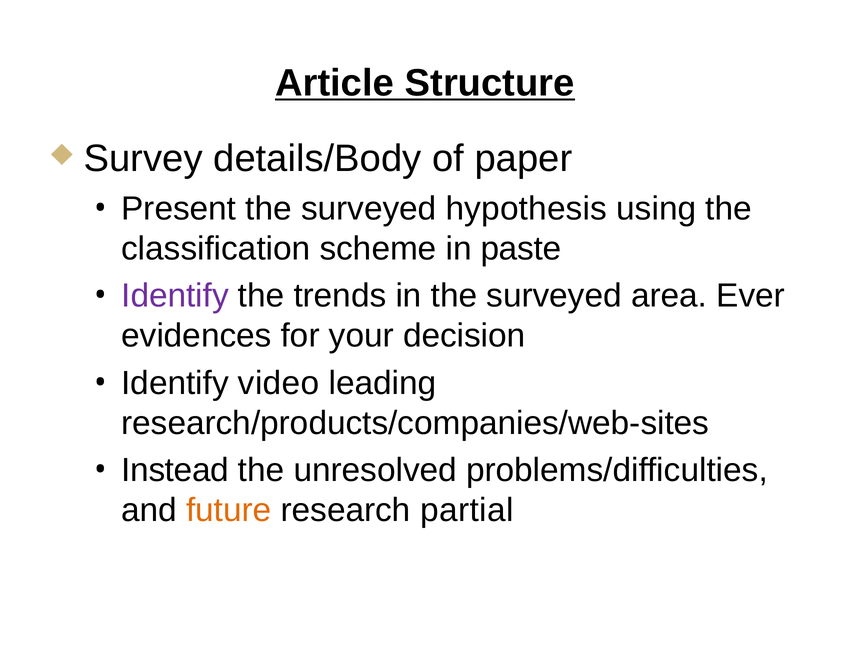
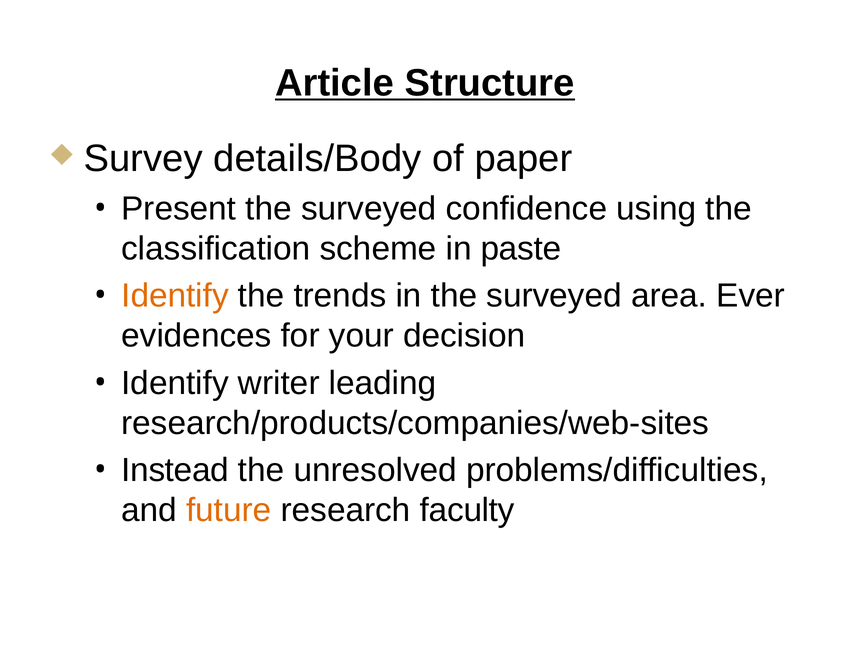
hypothesis: hypothesis -> confidence (526, 209)
Identify colour: purple -> orange (175, 296)
video: video -> writer (279, 383)
partial: partial -> faculty (467, 510)
